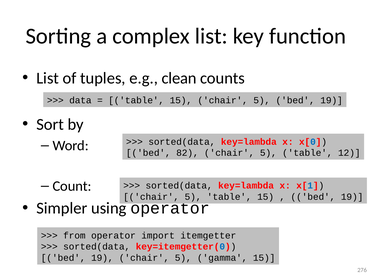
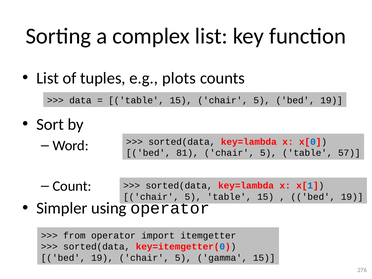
clean: clean -> plots (179, 78)
82: 82 -> 81 (187, 153)
12: 12 -> 57 (349, 153)
